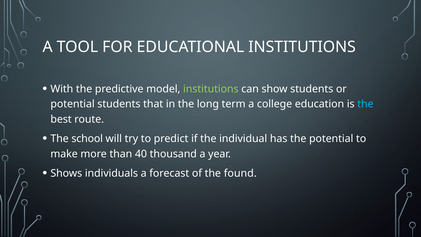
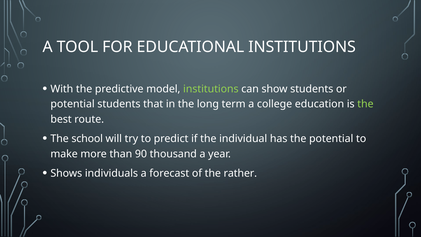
the colour: light blue -> light green (365, 104)
40: 40 -> 90 (141, 154)
found: found -> rather (240, 173)
